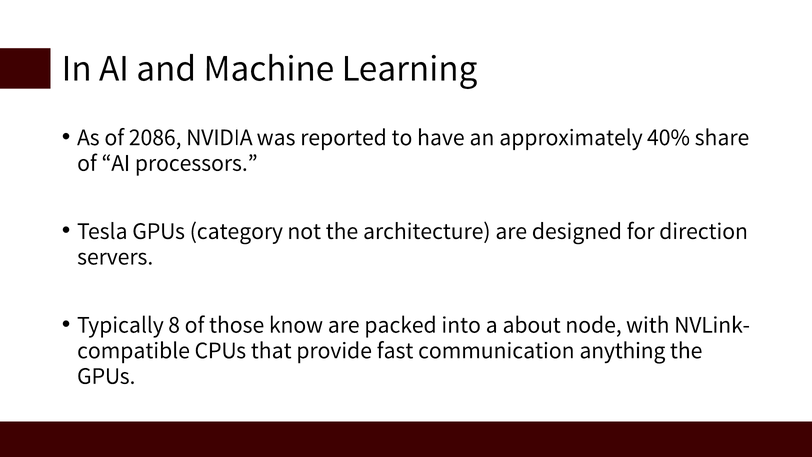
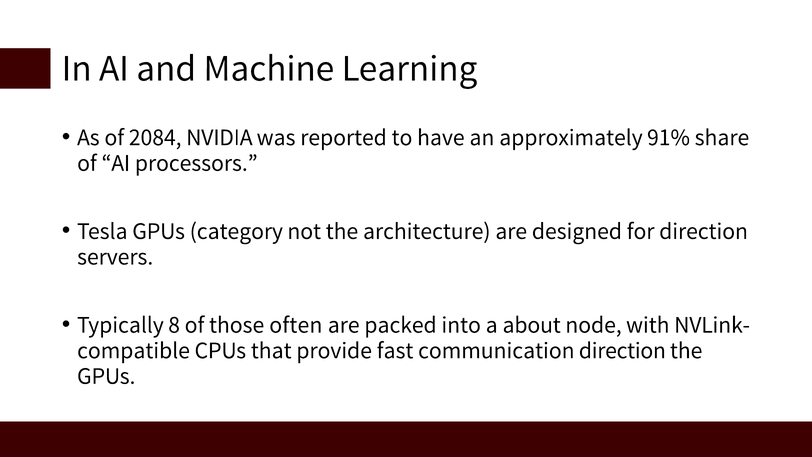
2086: 2086 -> 2084 (155, 137)
40%: 40% -> 91% (668, 137)
know: know -> often (296, 325)
communication anything: anything -> direction (622, 350)
